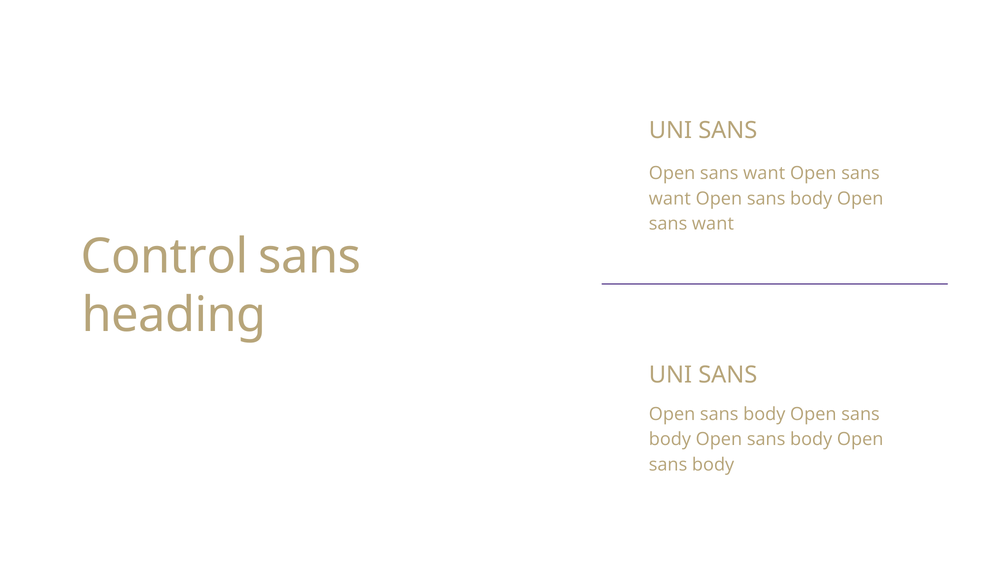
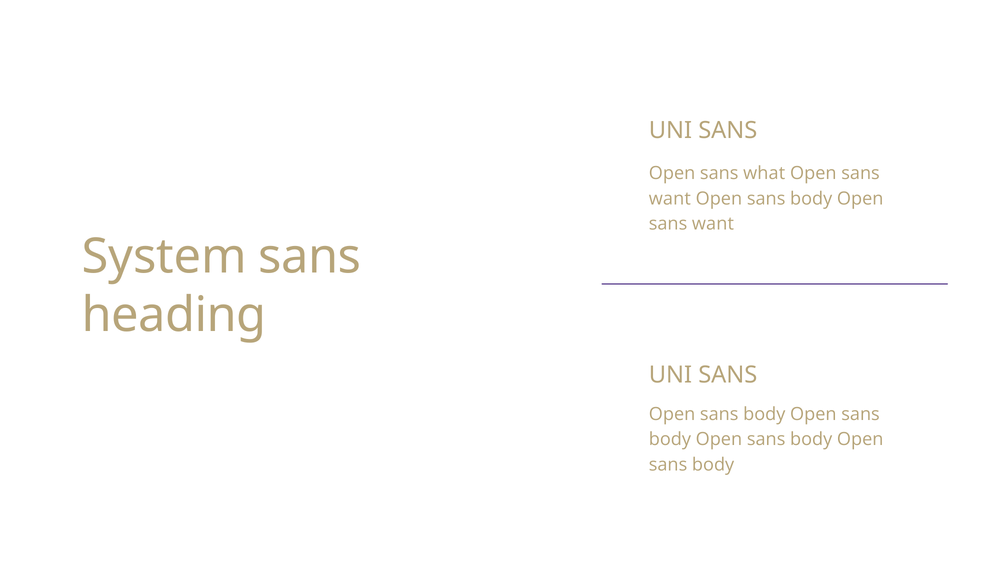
want: want -> what (764, 173)
Control: Control -> System (164, 256)
